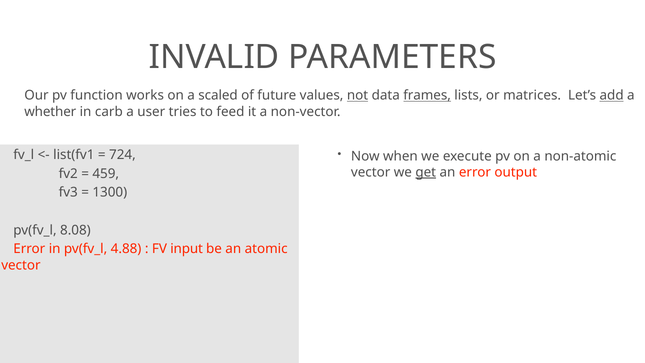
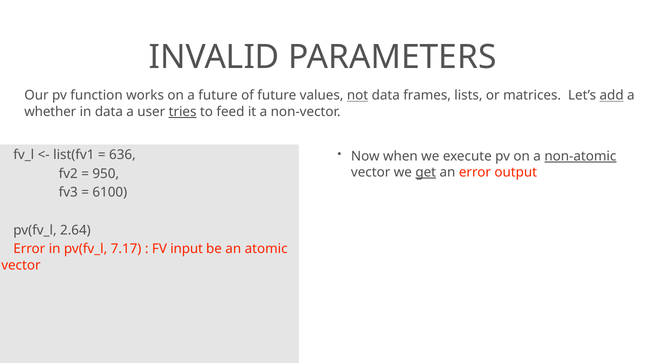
a scaled: scaled -> future (218, 95)
frames underline: present -> none (427, 95)
in carb: carb -> data (109, 112)
tries underline: none -> present (183, 112)
non-atomic underline: none -> present (580, 156)
724: 724 -> 636 (122, 155)
459: 459 -> 950 (106, 174)
1300: 1300 -> 6100 (110, 192)
8.08: 8.08 -> 2.64 (75, 230)
4.88: 4.88 -> 7.17 (126, 249)
